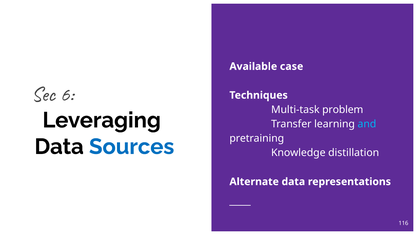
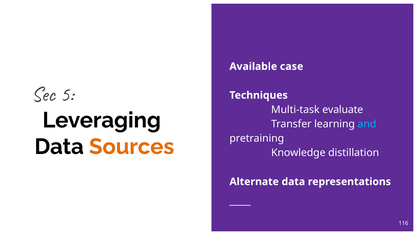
6: 6 -> 5 (67, 94)
problem: problem -> evaluate (343, 109)
Sources colour: blue -> orange (132, 146)
